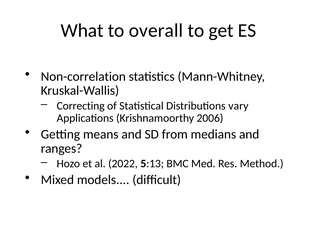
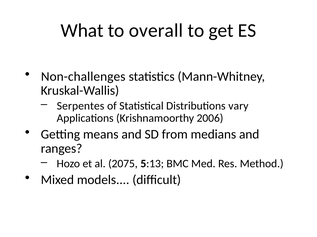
Non-correlation: Non-correlation -> Non-challenges (83, 77)
Correcting: Correcting -> Serpentes (81, 106)
2022: 2022 -> 2075 (123, 164)
